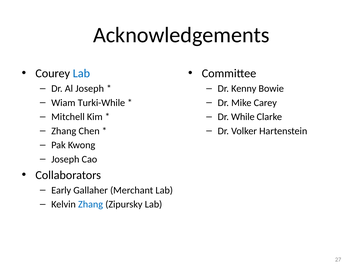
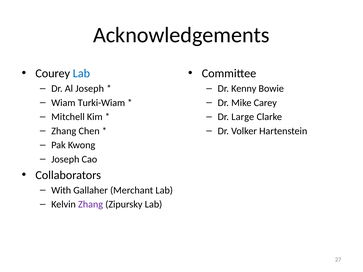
Turki-While: Turki-While -> Turki-Wiam (101, 103)
While: While -> Large (243, 117)
Early: Early -> With (61, 190)
Zhang colour: blue -> purple (91, 205)
